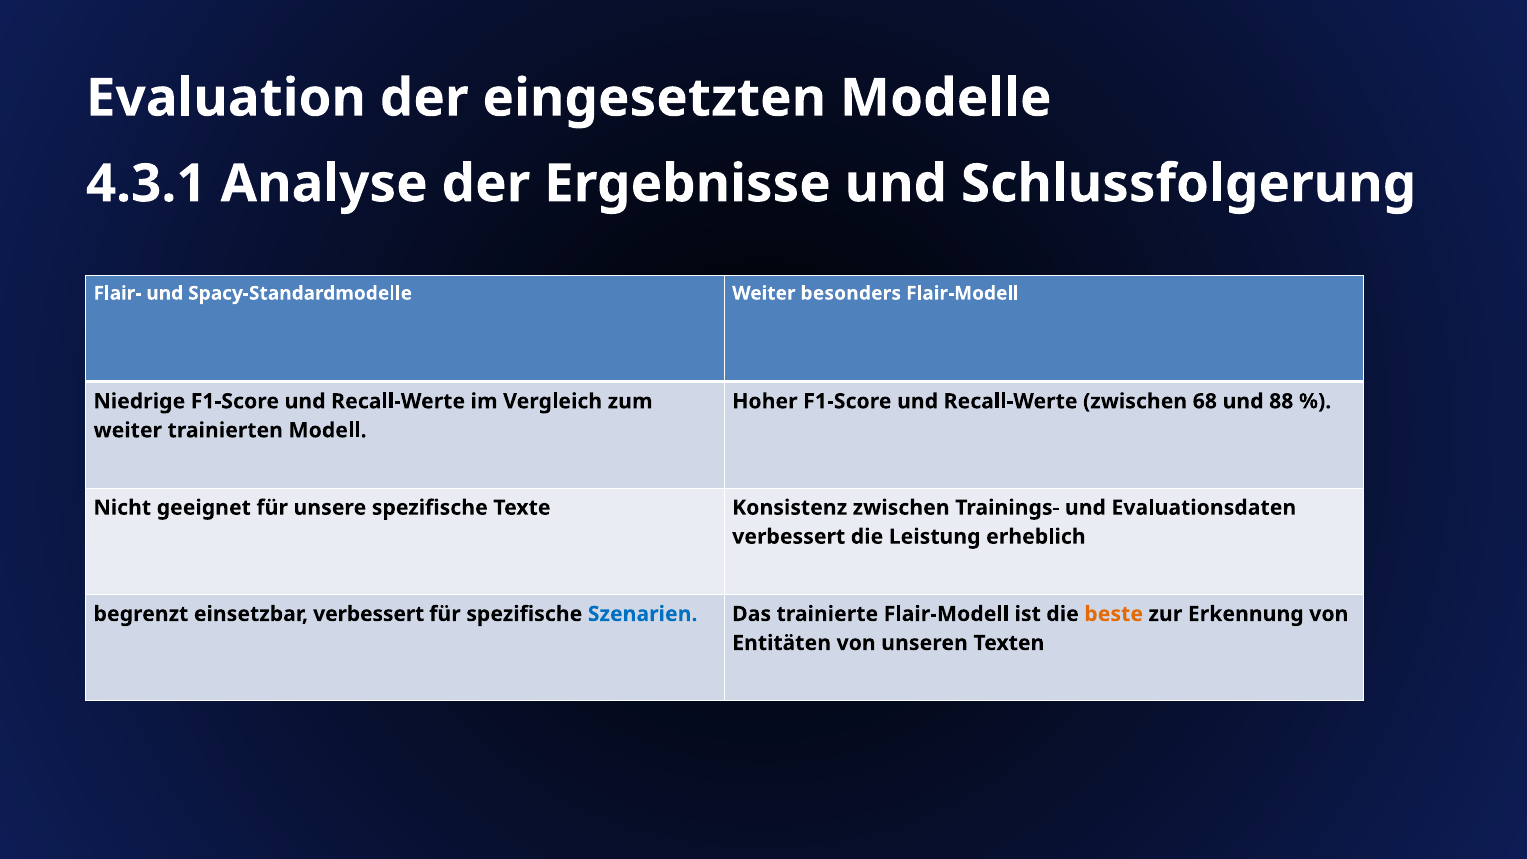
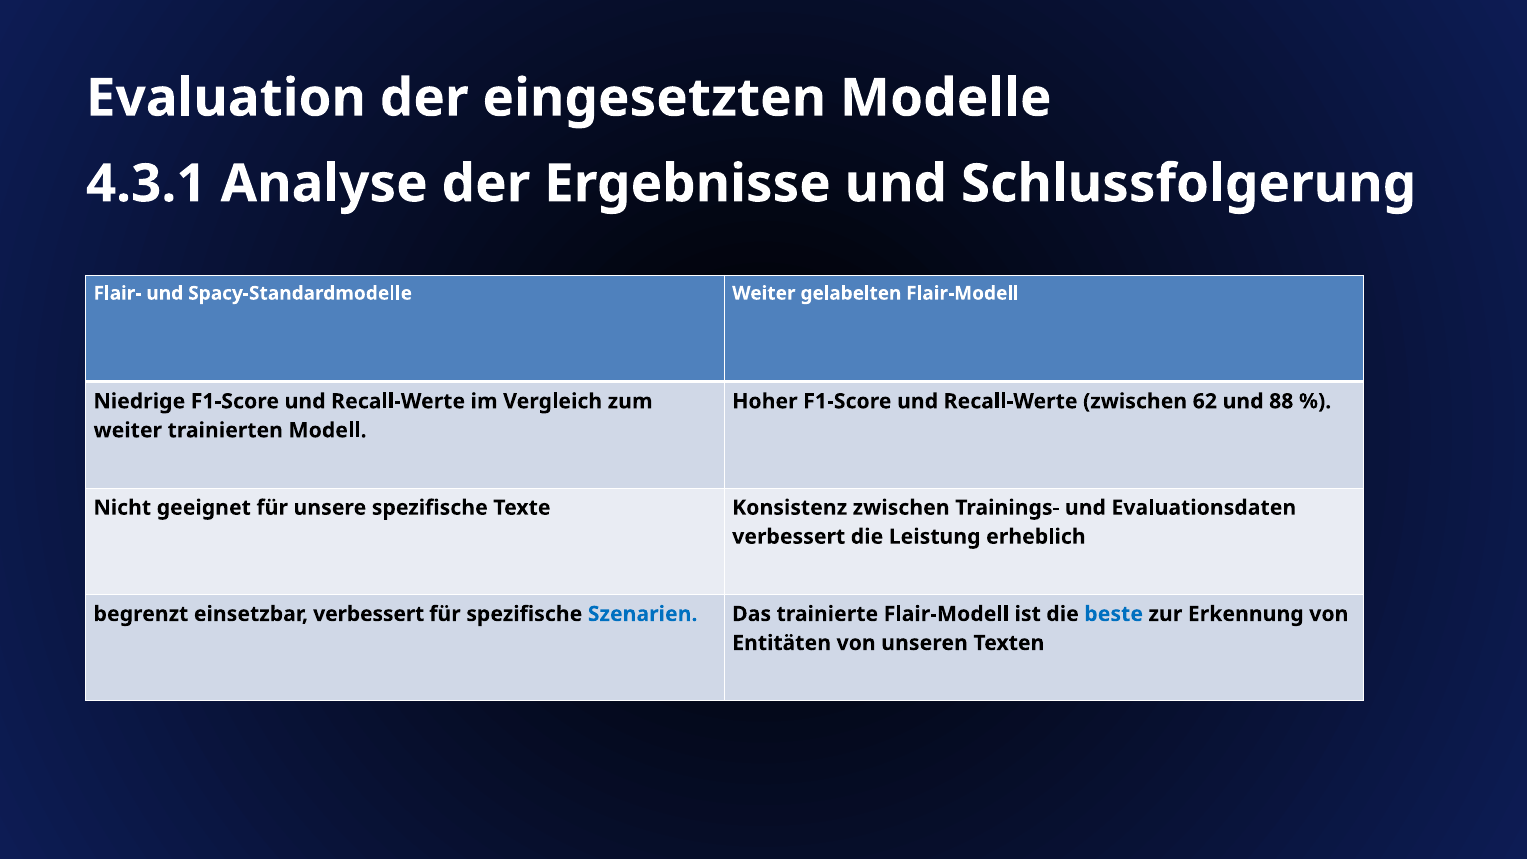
besonders: besonders -> gelabelten (851, 293)
68: 68 -> 62 (1205, 401)
beste colour: orange -> blue (1114, 614)
